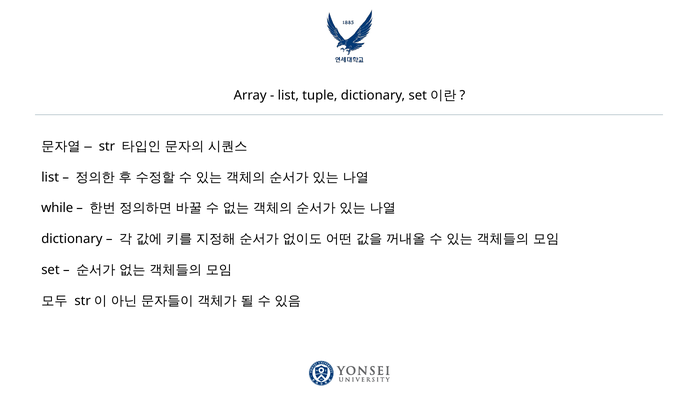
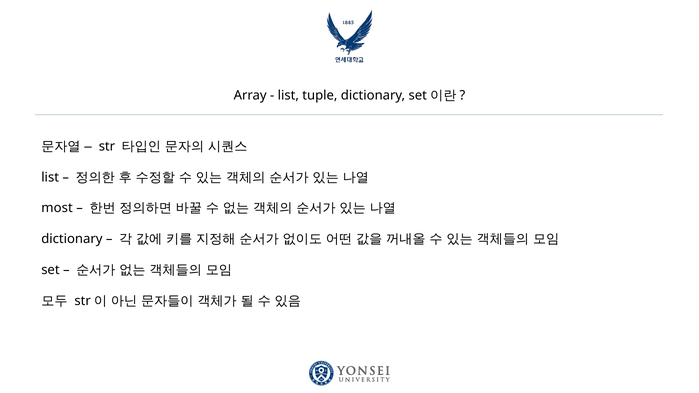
while: while -> most (57, 208)
